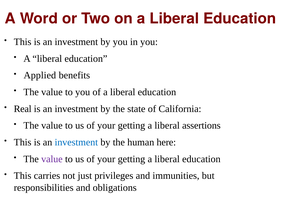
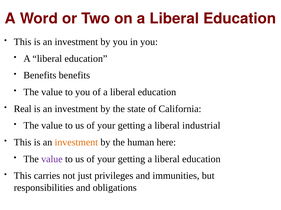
Applied: Applied -> Benefits (40, 76)
assertions: assertions -> industrial (201, 126)
investment colour: blue -> orange (76, 143)
